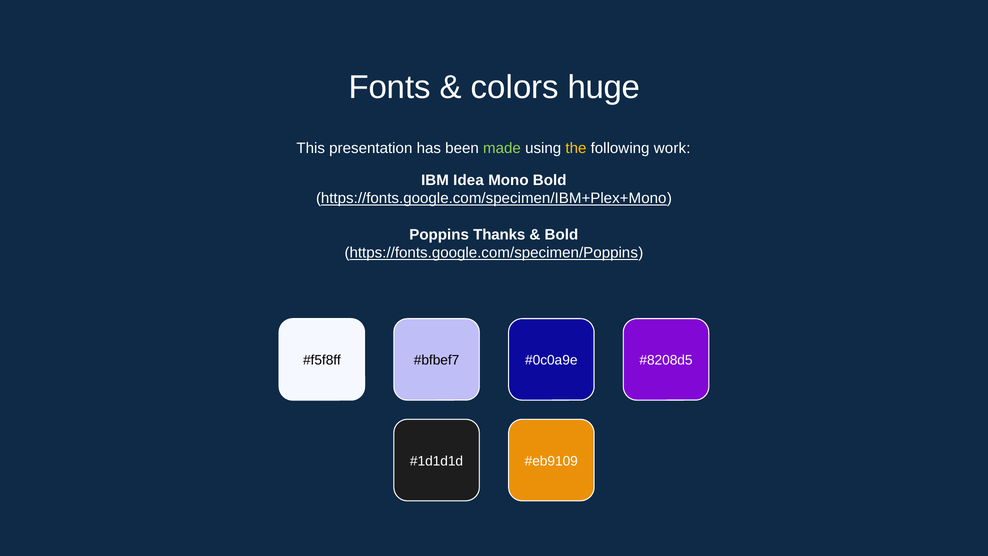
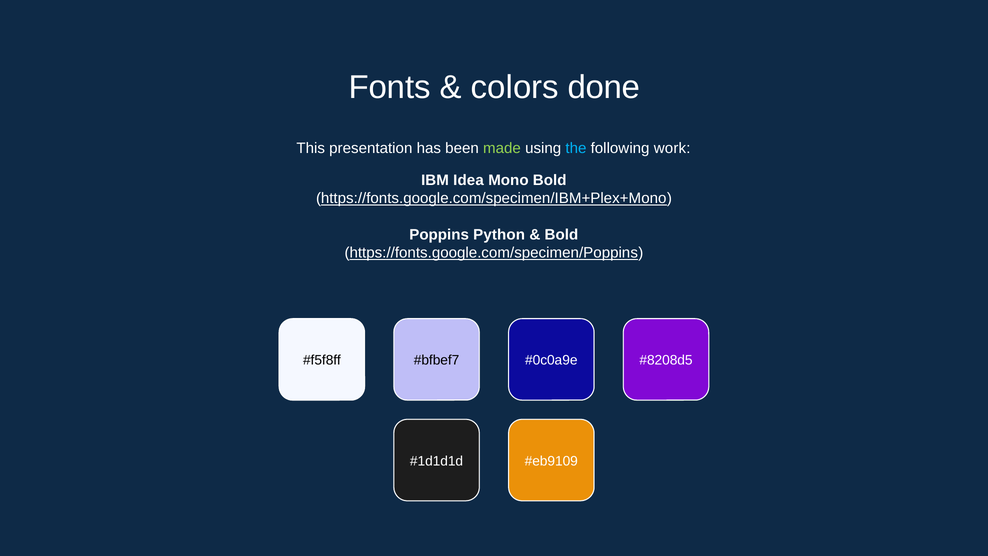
huge: huge -> done (604, 87)
the colour: yellow -> light blue (576, 148)
Thanks: Thanks -> Python (499, 235)
